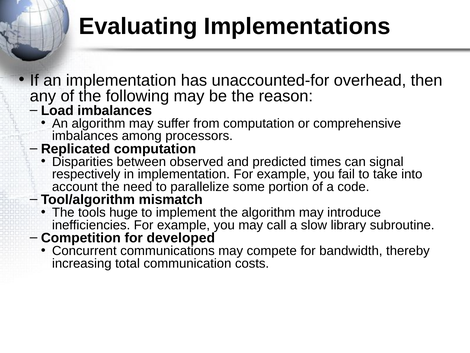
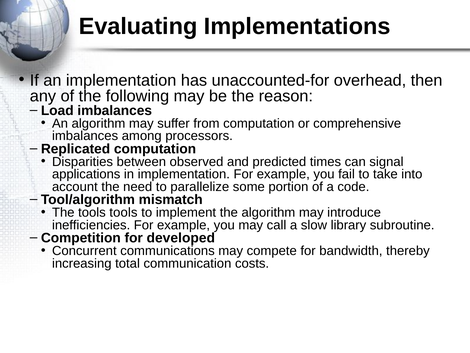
respectively: respectively -> applications (86, 174)
tools huge: huge -> tools (123, 212)
